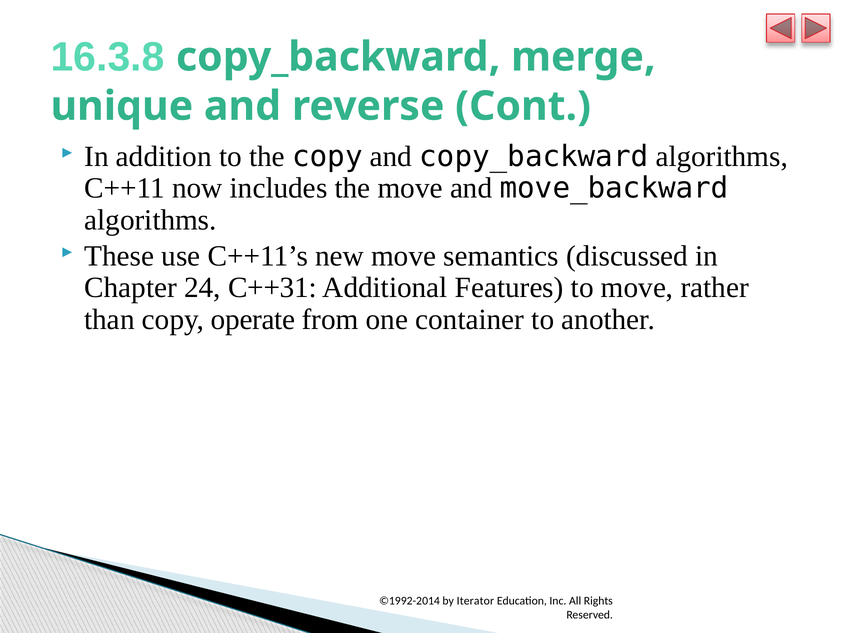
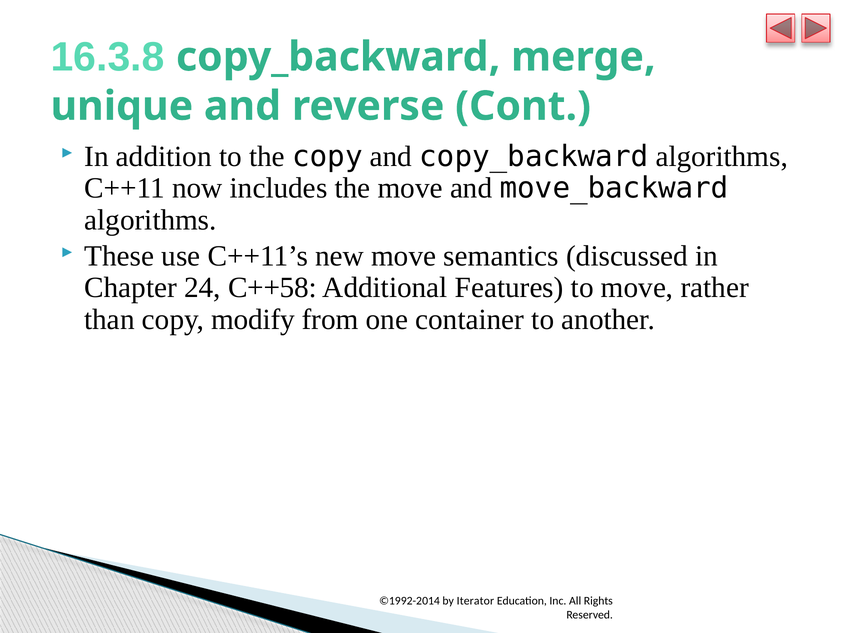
C++31: C++31 -> C++58 (273, 288)
operate: operate -> modify (253, 319)
